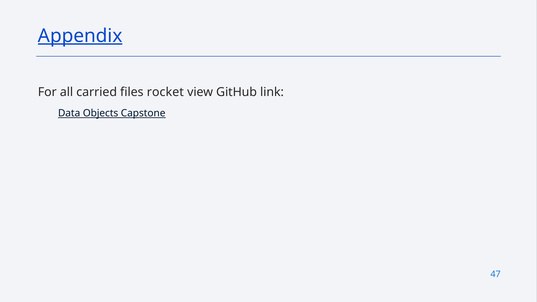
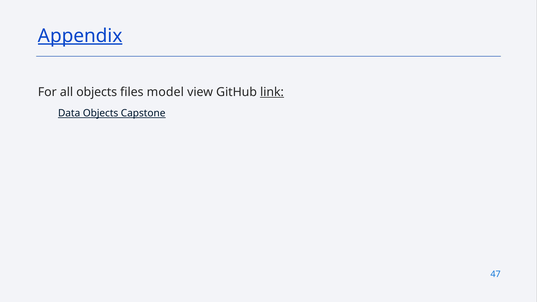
all carried: carried -> objects (97, 92)
rocket: rocket -> model (165, 92)
link underline: none -> present (272, 92)
